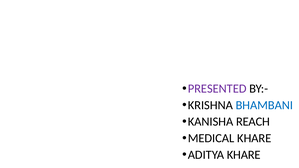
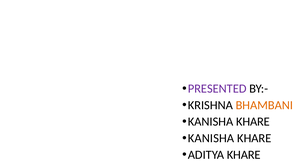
BHAMBANI colour: blue -> orange (264, 105)
REACH: REACH -> KHARE (253, 122)
MEDICAL: MEDICAL -> KANISHA (211, 138)
